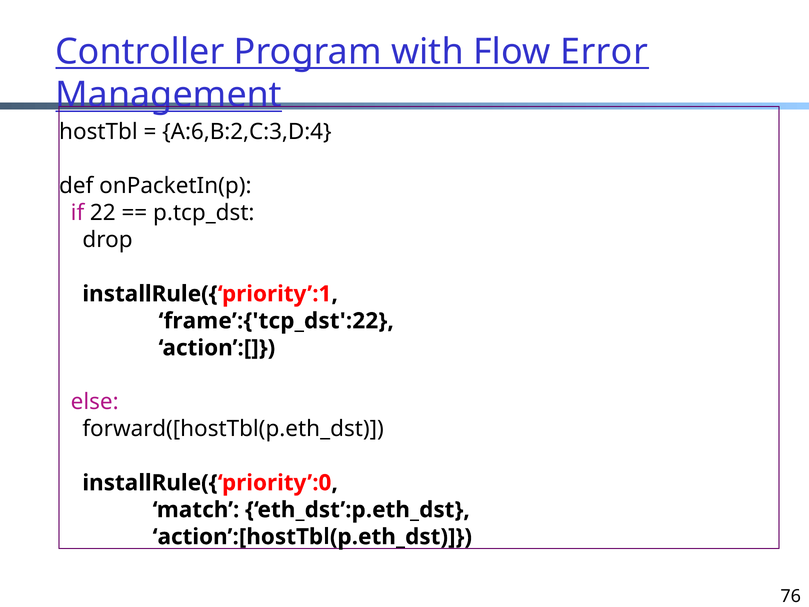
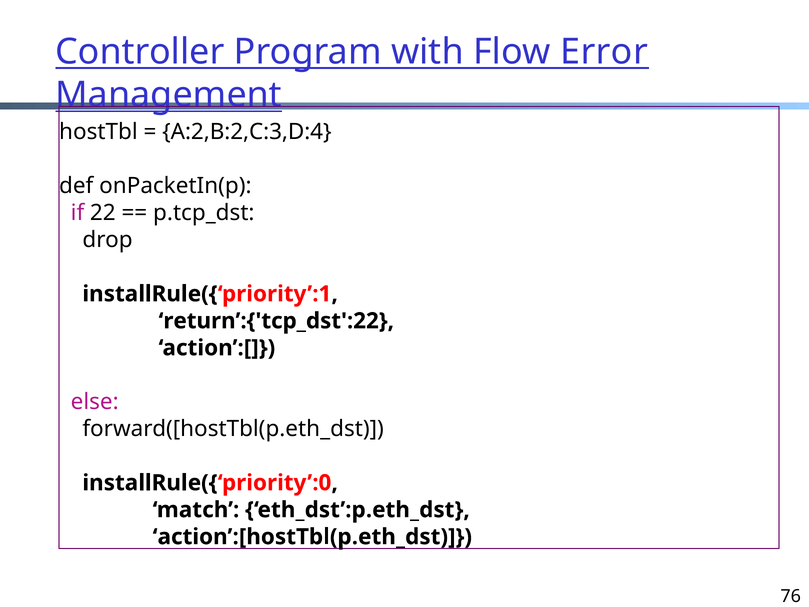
A:6,B:2,C:3,D:4: A:6,B:2,C:3,D:4 -> A:2,B:2,C:3,D:4 (247, 132)
frame’:{'tcp_dst':22: frame’:{'tcp_dst':22 -> return’:{'tcp_dst':22 (276, 321)
